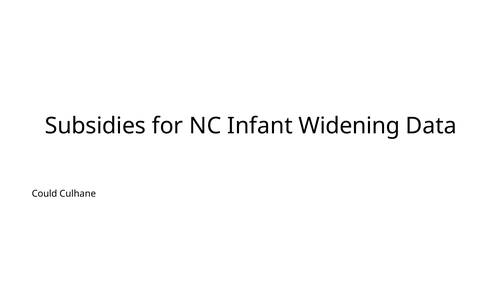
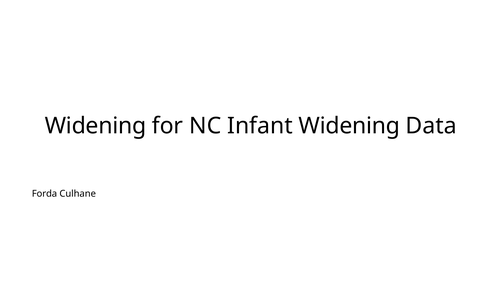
Subsidies: Subsidies -> Widening (96, 126)
Could: Could -> Forda (44, 194)
